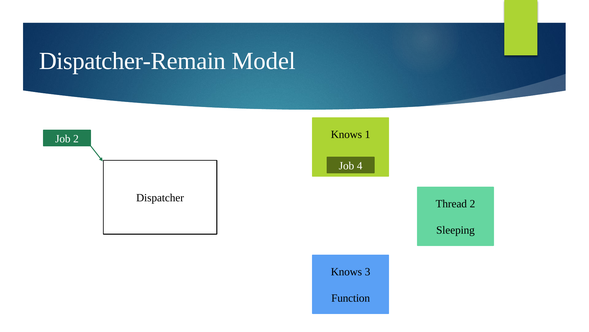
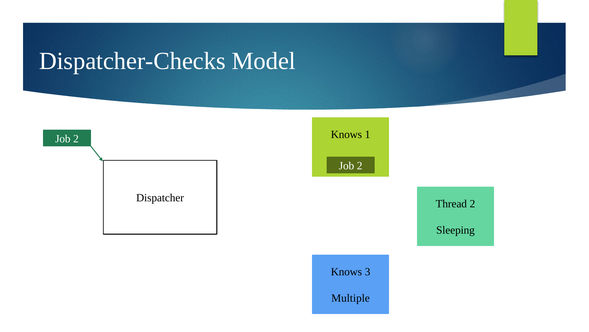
Dispatcher-Remain: Dispatcher-Remain -> Dispatcher-Checks (132, 61)
4: 4 -> 2 (360, 165)
Function: Function -> Multiple (351, 298)
